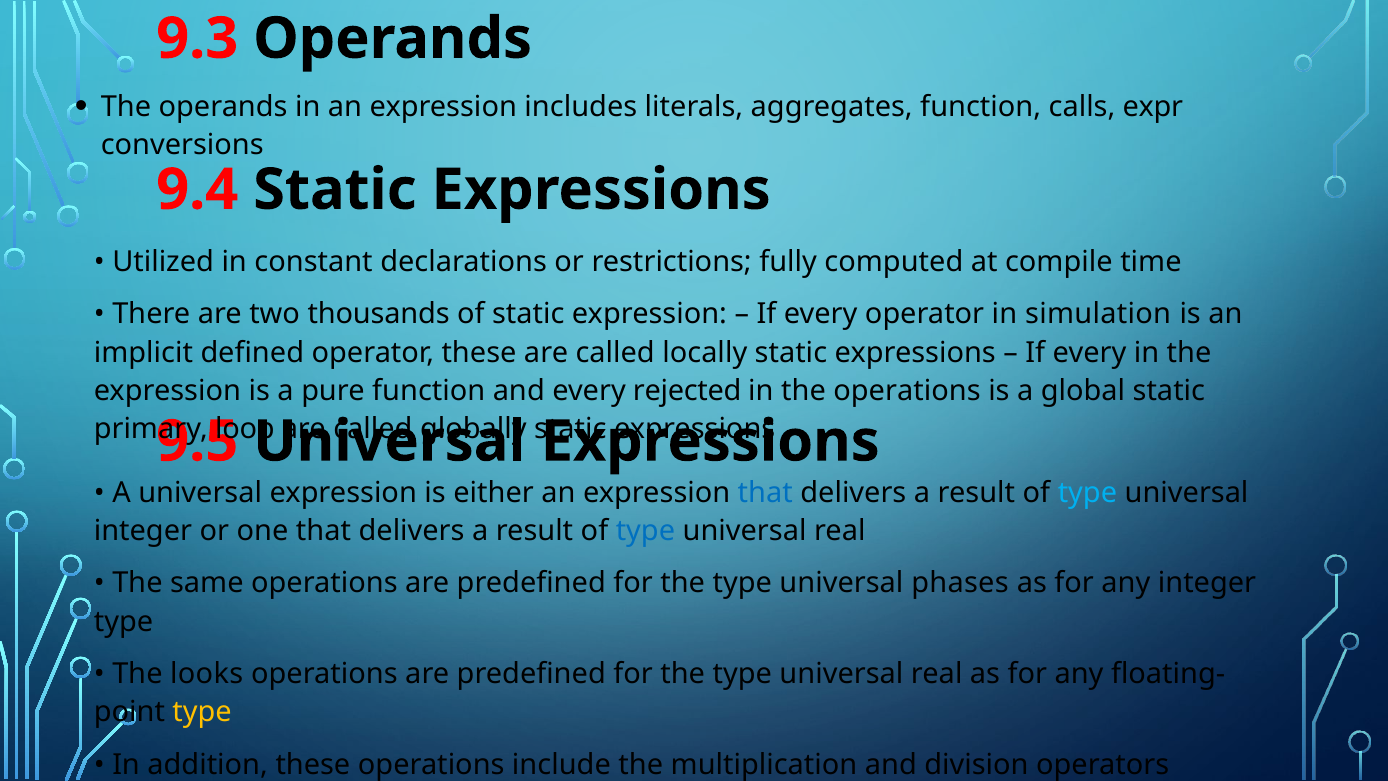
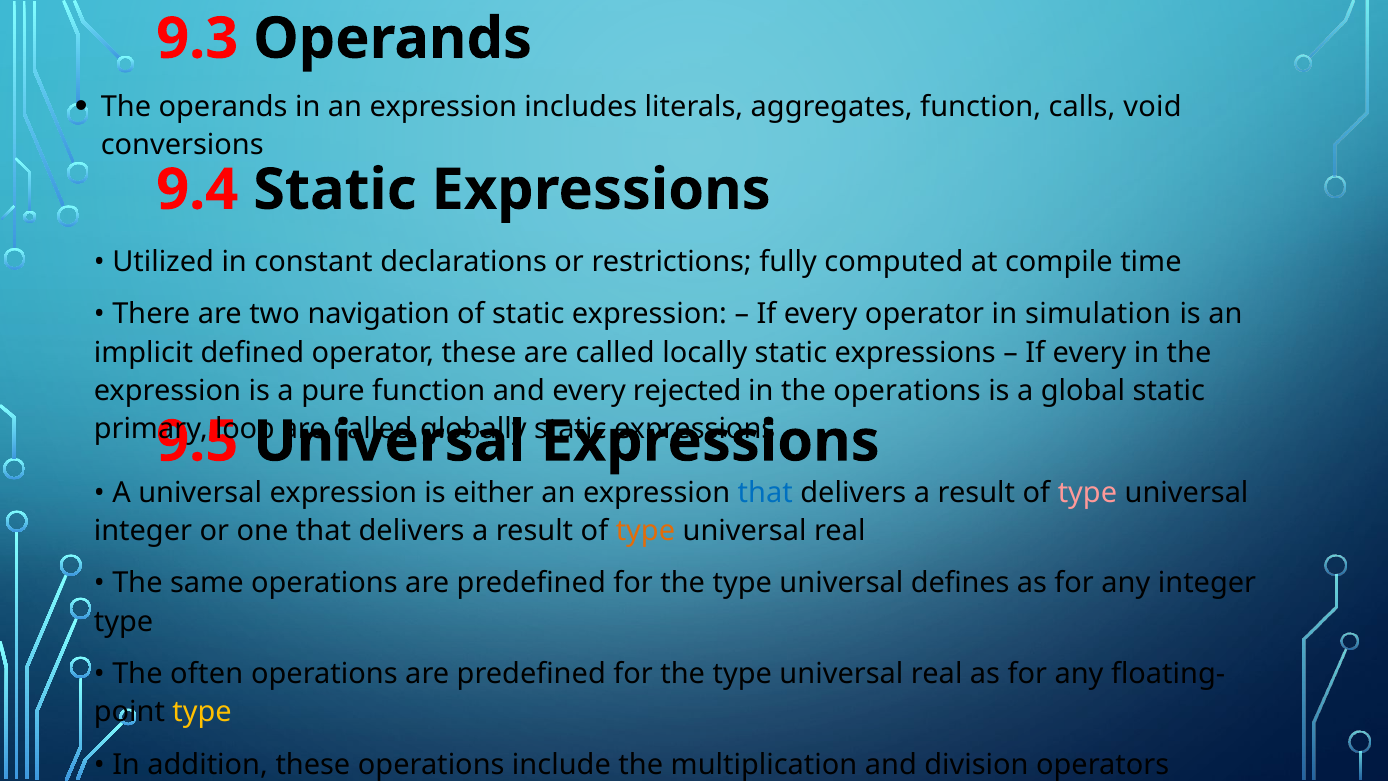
expr: expr -> void (1152, 107)
thousands: thousands -> navigation (379, 314)
type colour: light blue -> pink (1087, 492)
type colour: blue -> orange (645, 531)
phases: phases -> defines (960, 583)
looks: looks -> often (207, 674)
